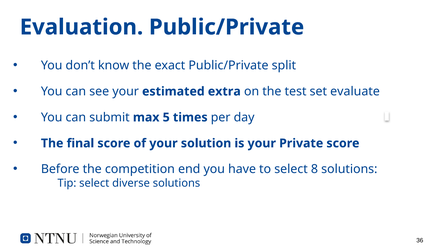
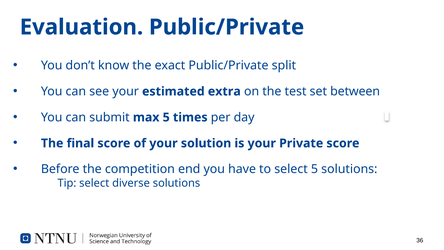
evaluate: evaluate -> between (355, 91)
select 8: 8 -> 5 (314, 169)
